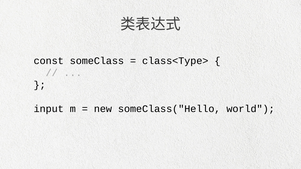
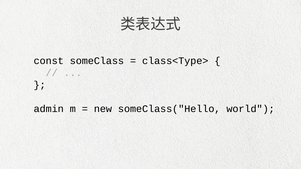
input: input -> admin (49, 109)
